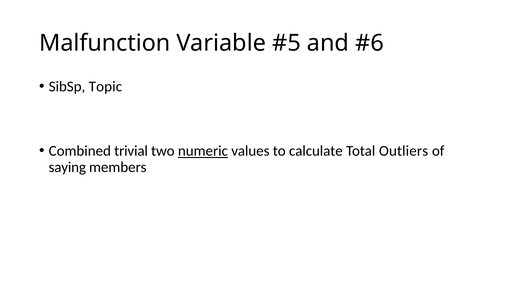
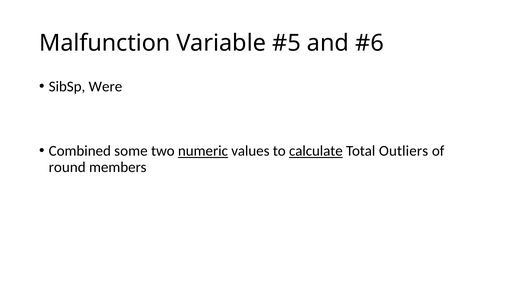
Topic: Topic -> Were (105, 87)
trivial: trivial -> some (131, 151)
calculate underline: none -> present (316, 151)
saying: saying -> round (67, 167)
